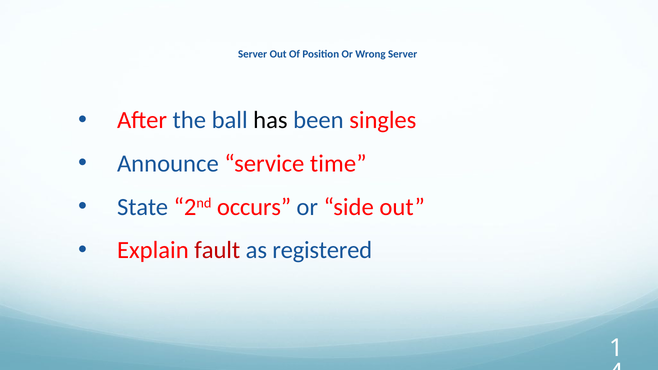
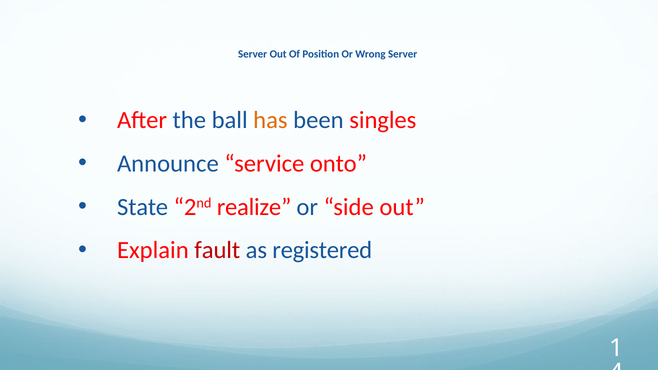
has colour: black -> orange (270, 120)
time: time -> onto (338, 164)
occurs: occurs -> realize (254, 207)
